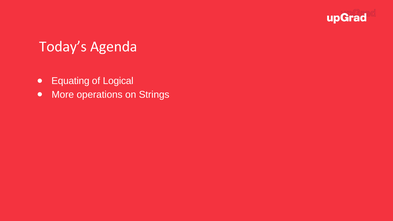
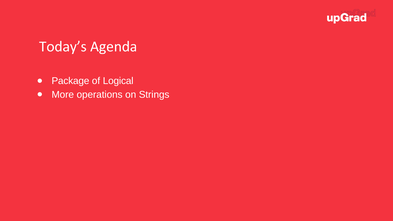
Equating: Equating -> Package (70, 81)
